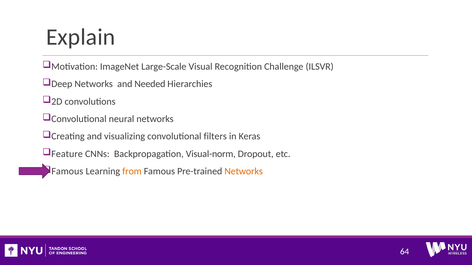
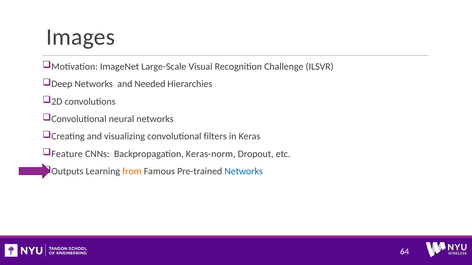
Explain: Explain -> Images (81, 37)
Visual-norm: Visual-norm -> Keras-norm (211, 154)
Famous: Famous -> Outputs (67, 172)
Networks colour: orange -> blue (244, 172)
